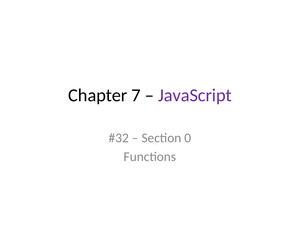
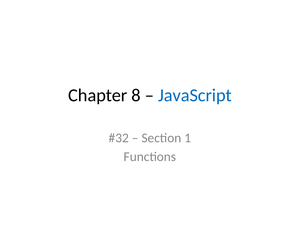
7: 7 -> 8 (136, 95)
JavaScript colour: purple -> blue (195, 95)
0: 0 -> 1 (188, 138)
